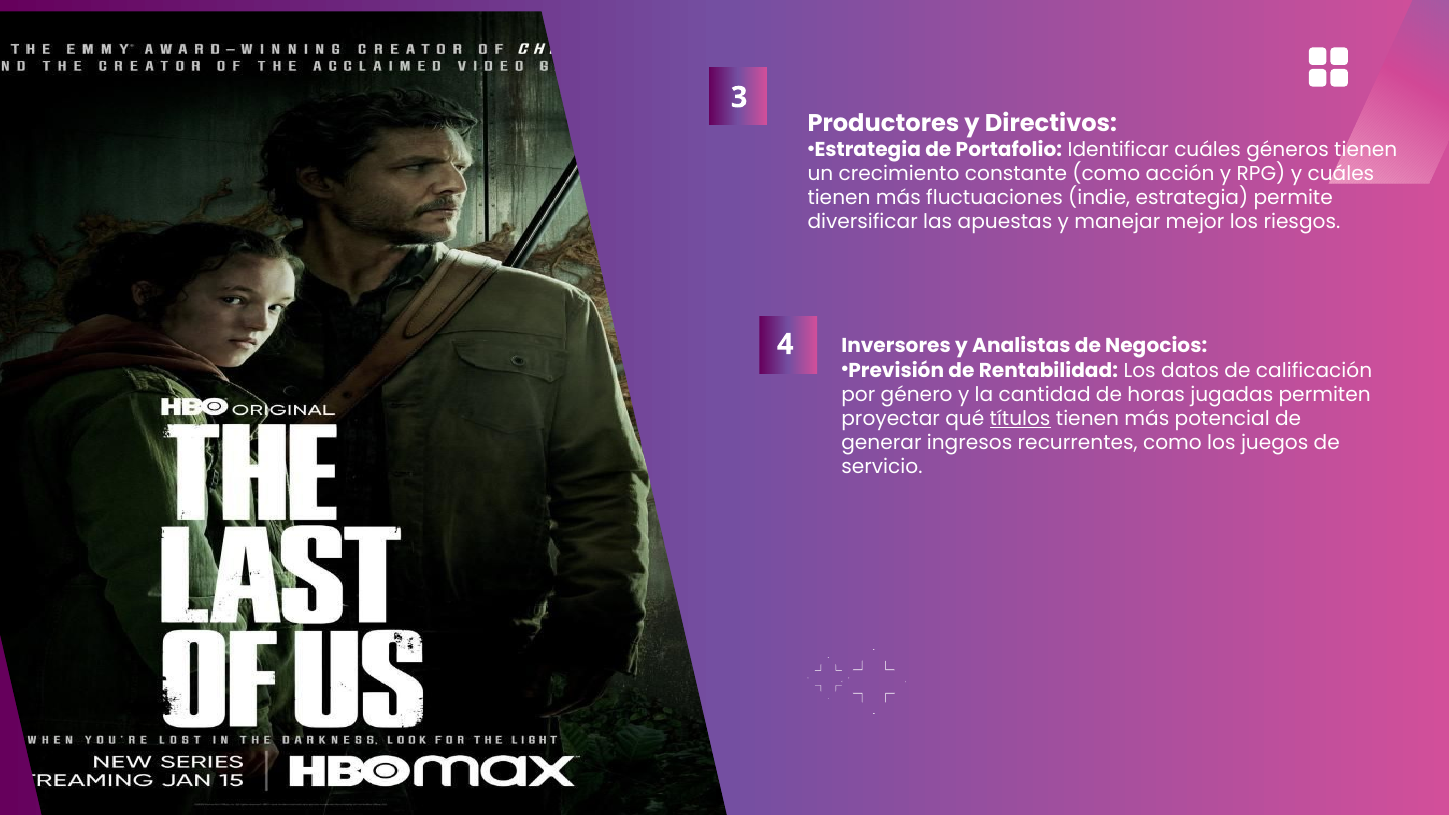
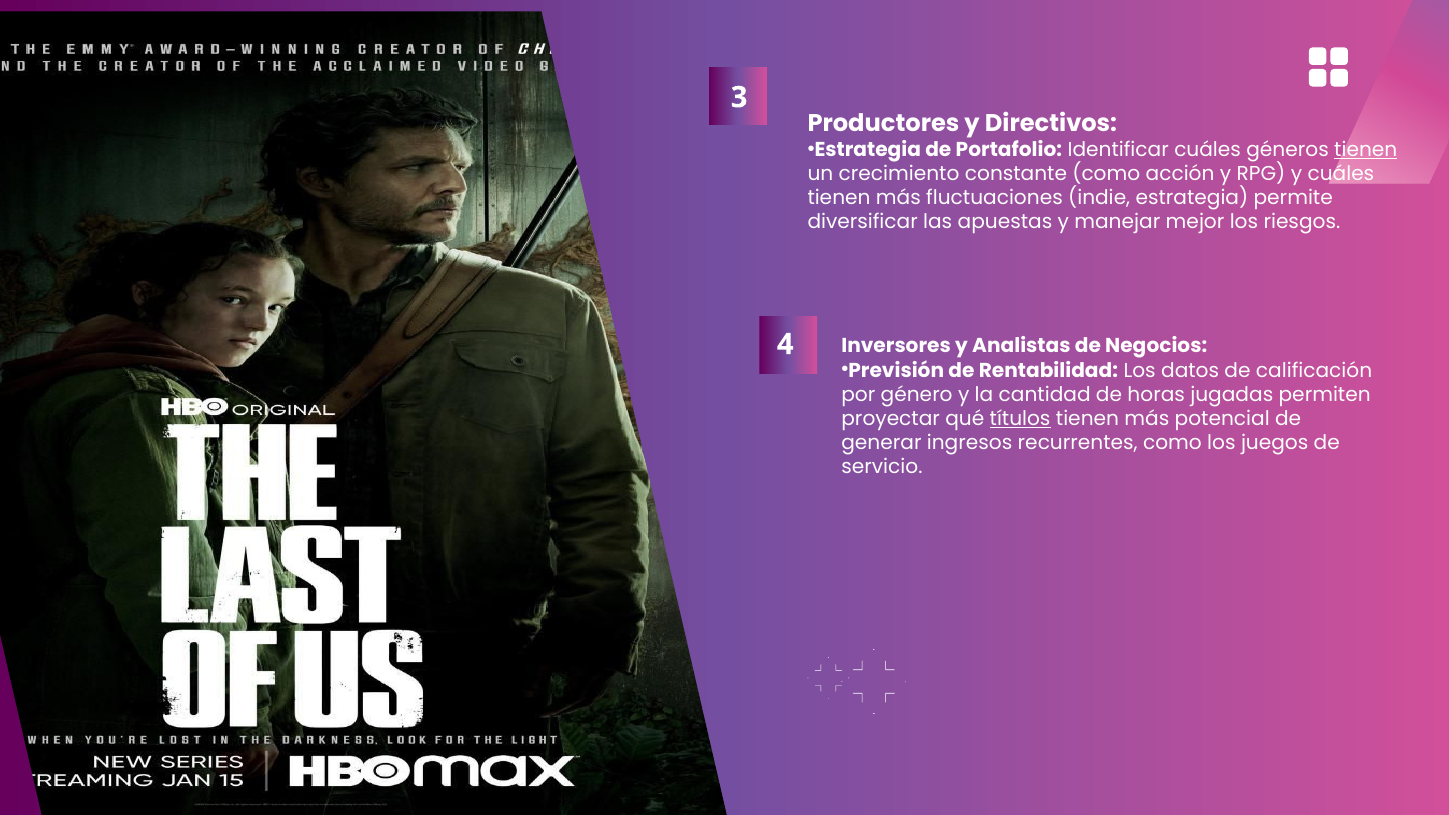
tienen underline: none -> present (1366, 150)
